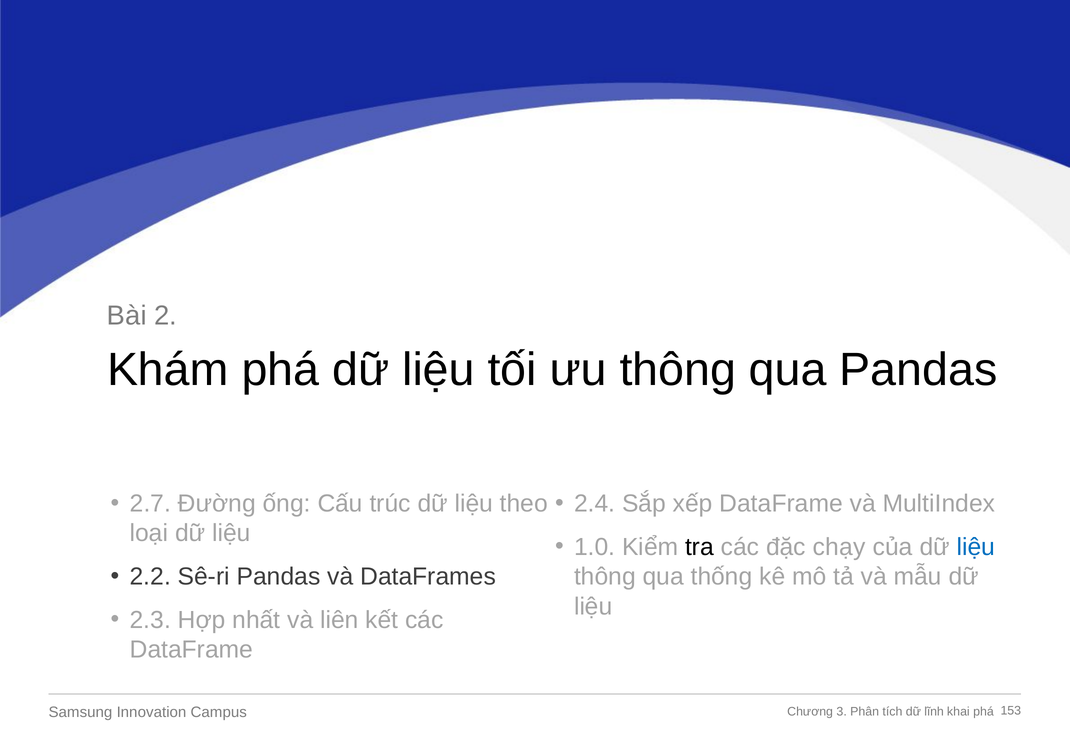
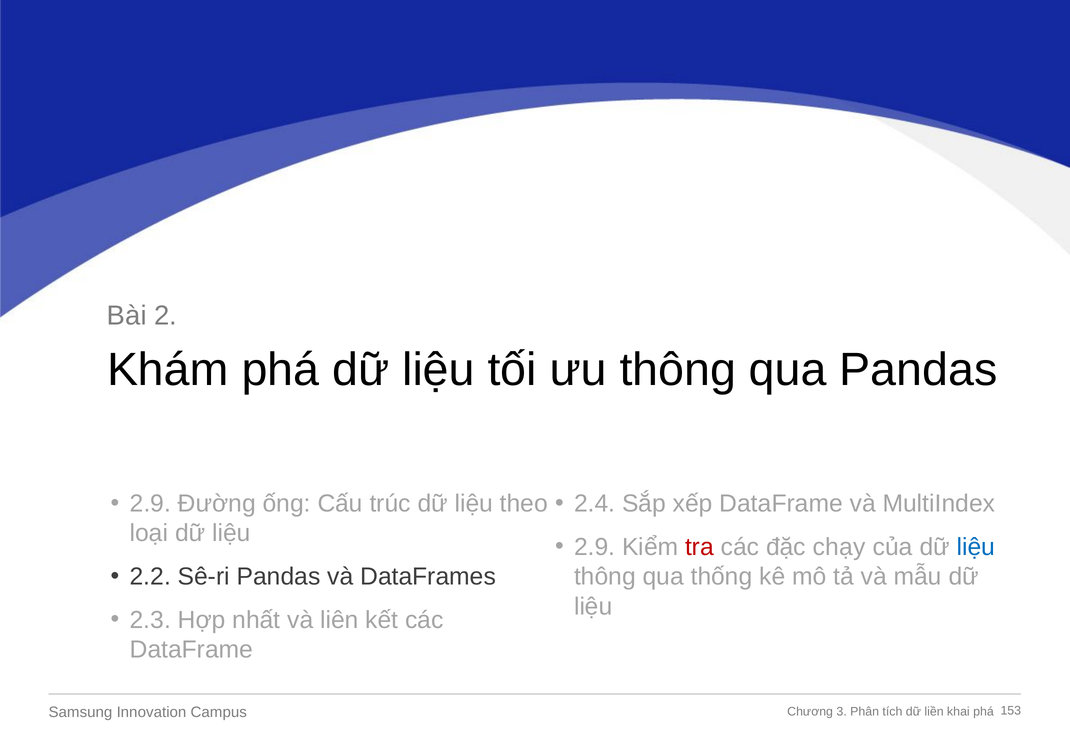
2.7: 2.7 -> 2.9 (150, 504)
1.0: 1.0 -> 2.9 (595, 547)
tra colour: black -> red (700, 547)
lĩnh: lĩnh -> liền (934, 711)
